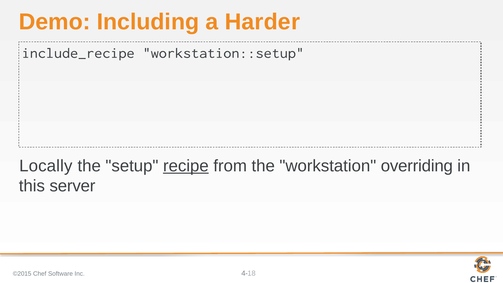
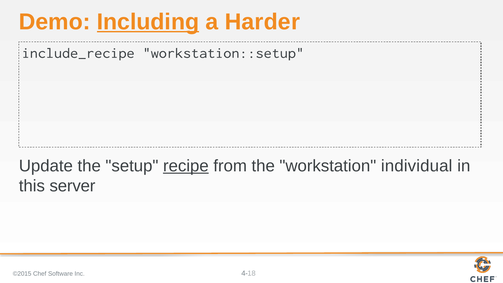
Including underline: none -> present (148, 22)
Locally: Locally -> Update (46, 166)
overriding: overriding -> individual (417, 166)
